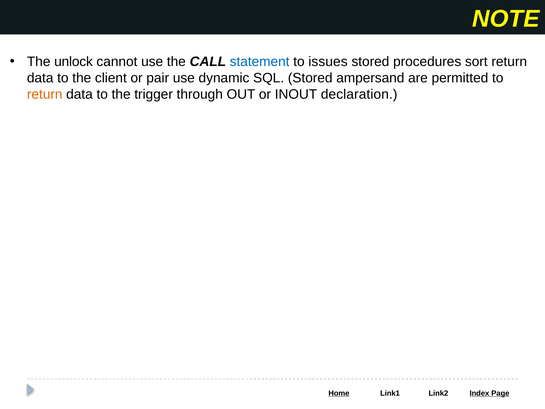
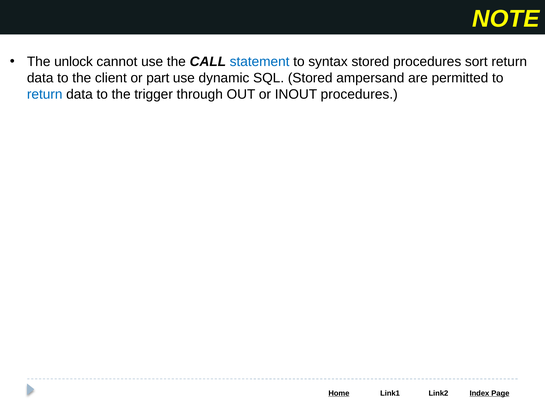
issues: issues -> syntax (328, 62)
pair: pair -> part (158, 78)
return colour: orange -> blue (45, 94)
INOUT declaration: declaration -> procedures (359, 94)
